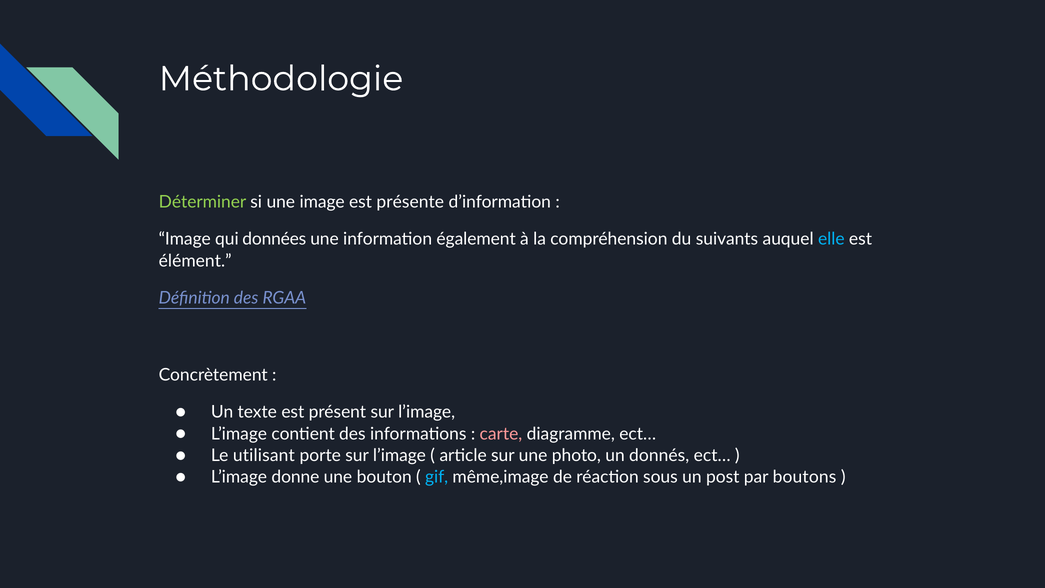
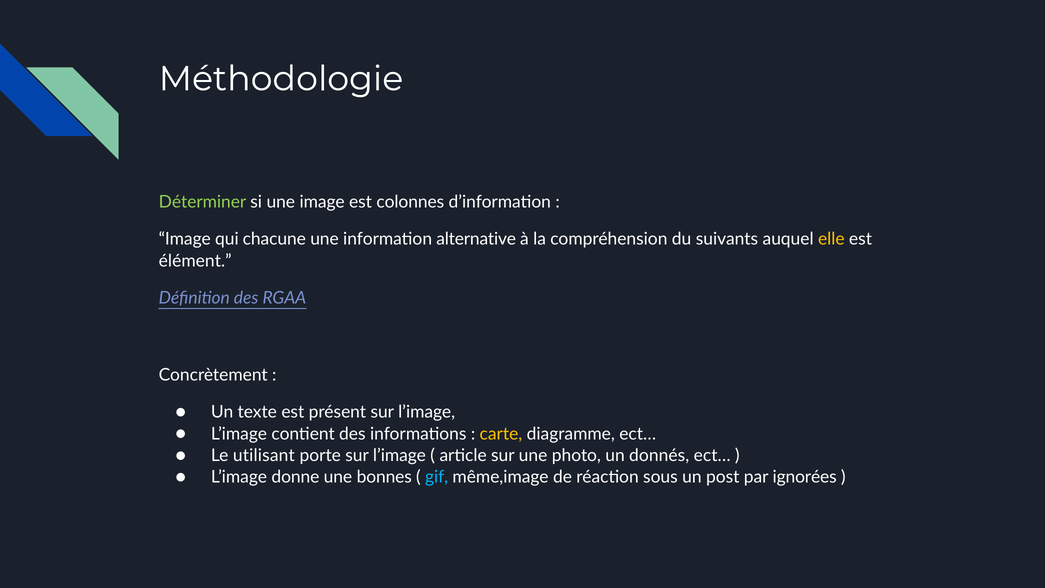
présente: présente -> colonnes (410, 202)
données: données -> chacune (274, 239)
également: également -> alternative (476, 239)
elle colour: light blue -> yellow (831, 239)
carte colour: pink -> yellow (501, 434)
bouton: bouton -> bonnes (384, 477)
boutons: boutons -> ignorées (805, 477)
